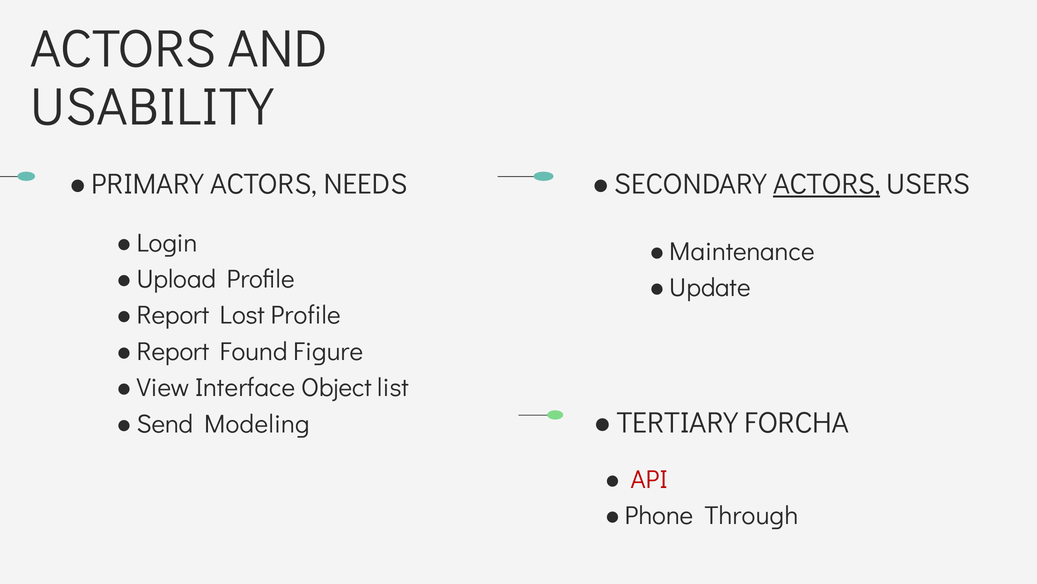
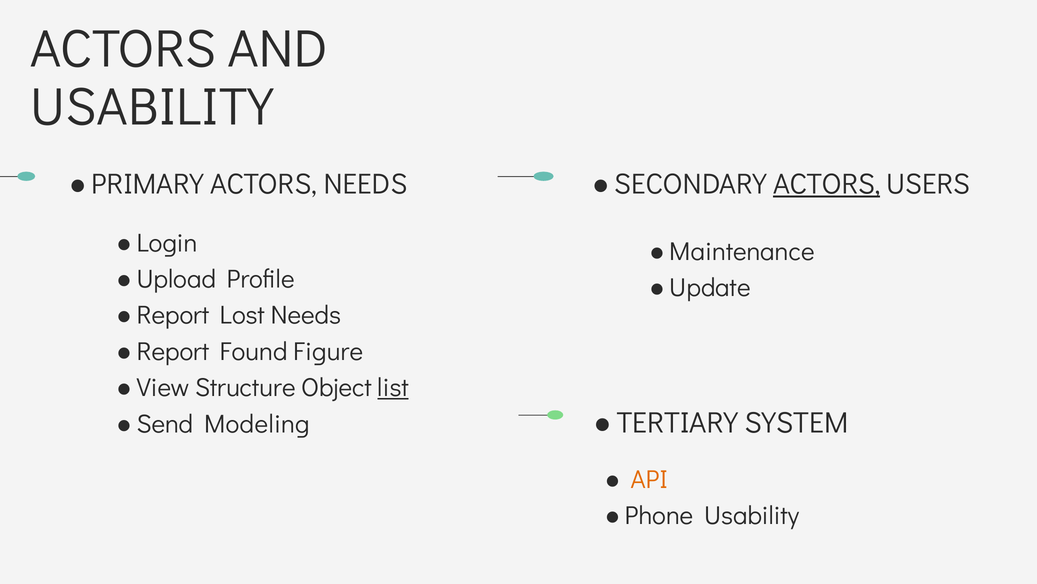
Lost Profile: Profile -> Needs (306, 315)
Interface: Interface -> Structure (245, 387)
list underline: none -> present (393, 387)
FORCHA: FORCHA -> SYSTEM (797, 422)
API colour: red -> orange (649, 479)
Through: Through -> Usability (752, 515)
